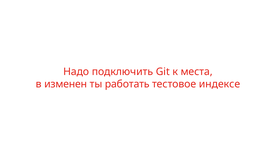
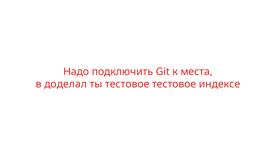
изменен: изменен -> доделал (66, 84)
ты работать: работать -> тестовое (127, 84)
